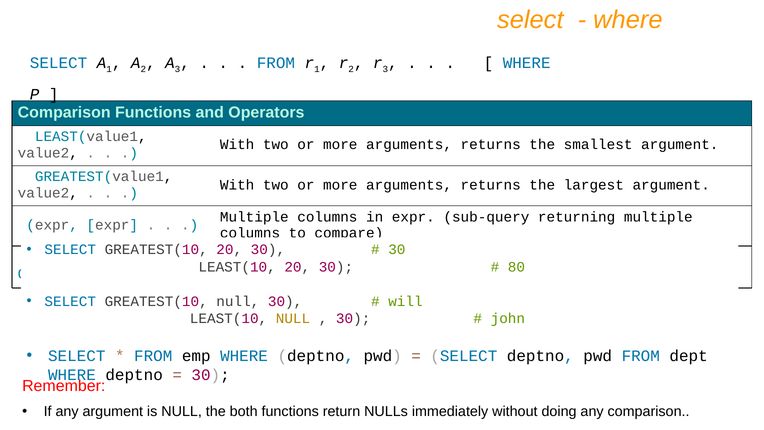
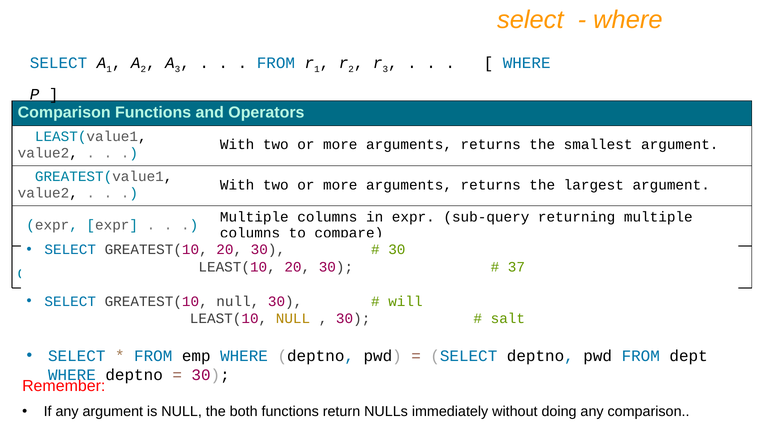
80: 80 -> 37 (516, 267)
john: john -> salt (508, 318)
